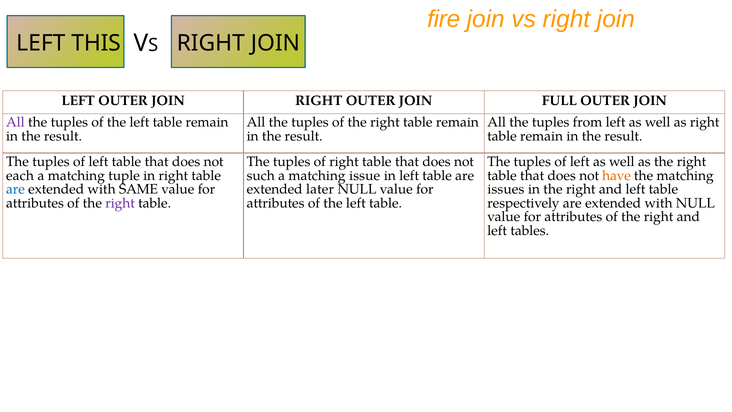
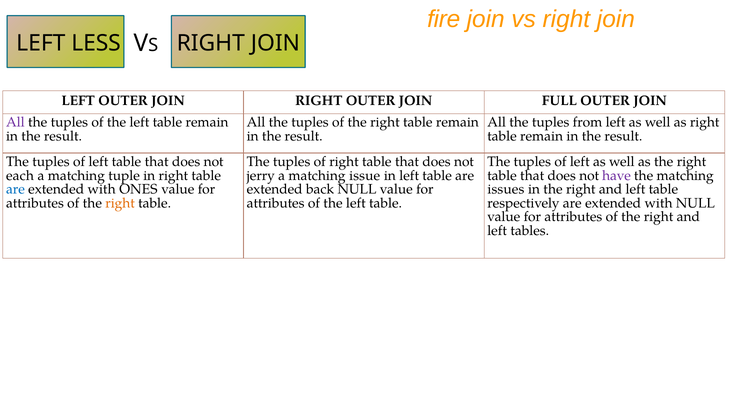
THIS: THIS -> LESS (96, 43)
such: such -> jerry (261, 175)
have colour: orange -> purple (617, 175)
SAME: SAME -> ONES (138, 189)
later: later -> back (320, 189)
right colour: purple -> orange (120, 203)
